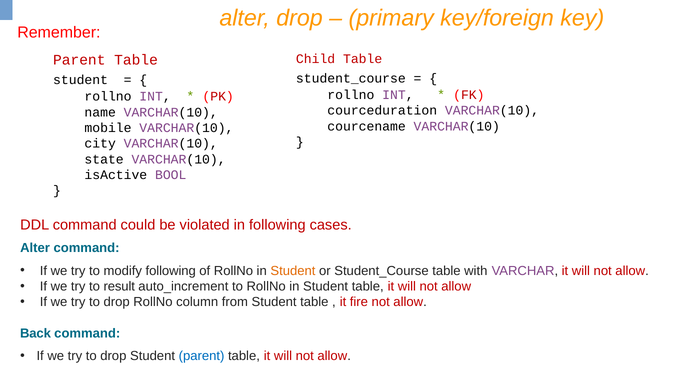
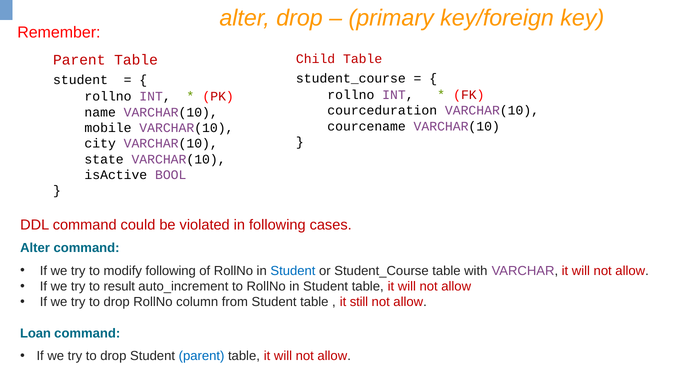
Student colour: orange -> blue (293, 271)
fire: fire -> still (359, 302)
Back: Back -> Loan (35, 334)
